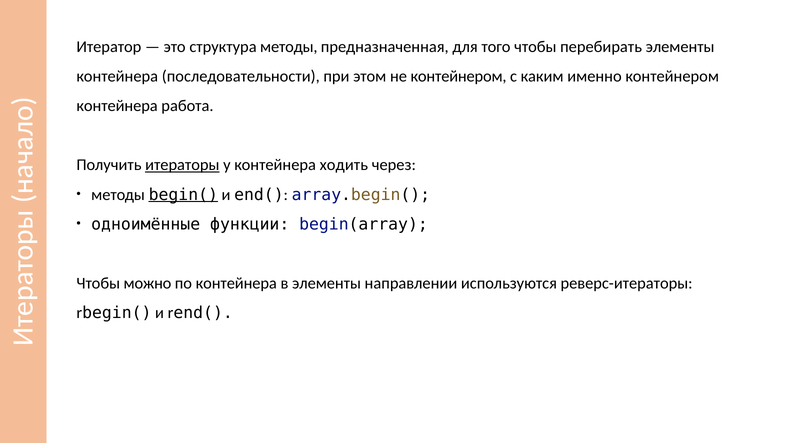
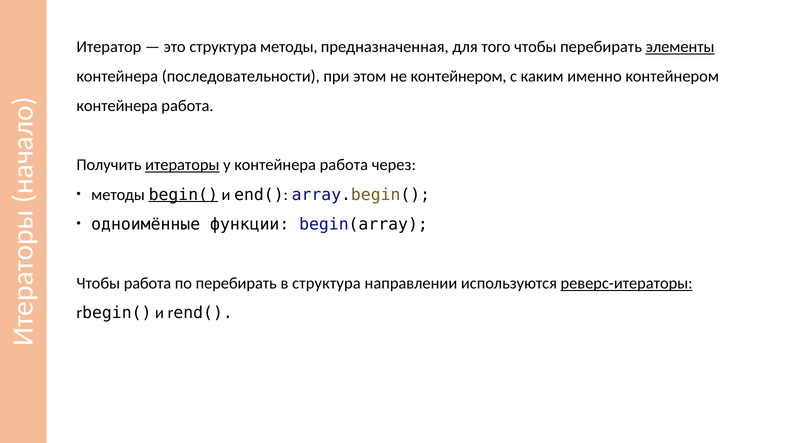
элементы underline: none -> present (680, 47)
у контейнера ходить: ходить -> работа (344, 165)
Чтобы можно: можно -> работа (147, 284)
по контейнера: контейнера -> перебирать (236, 284)
в элементы: элементы -> структура (326, 284)
реверс-итераторы underline: none -> present (627, 284)
